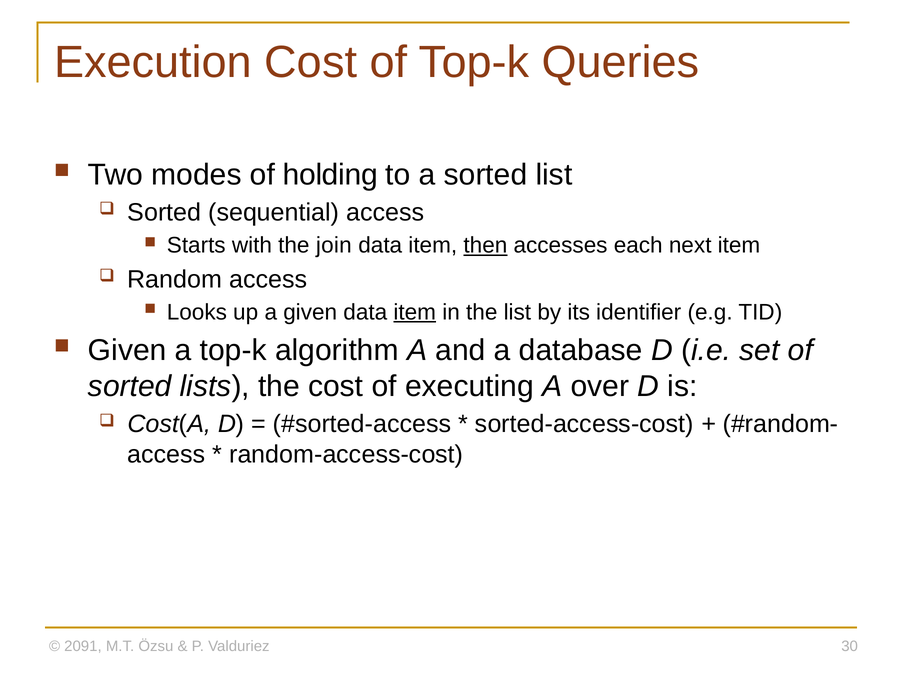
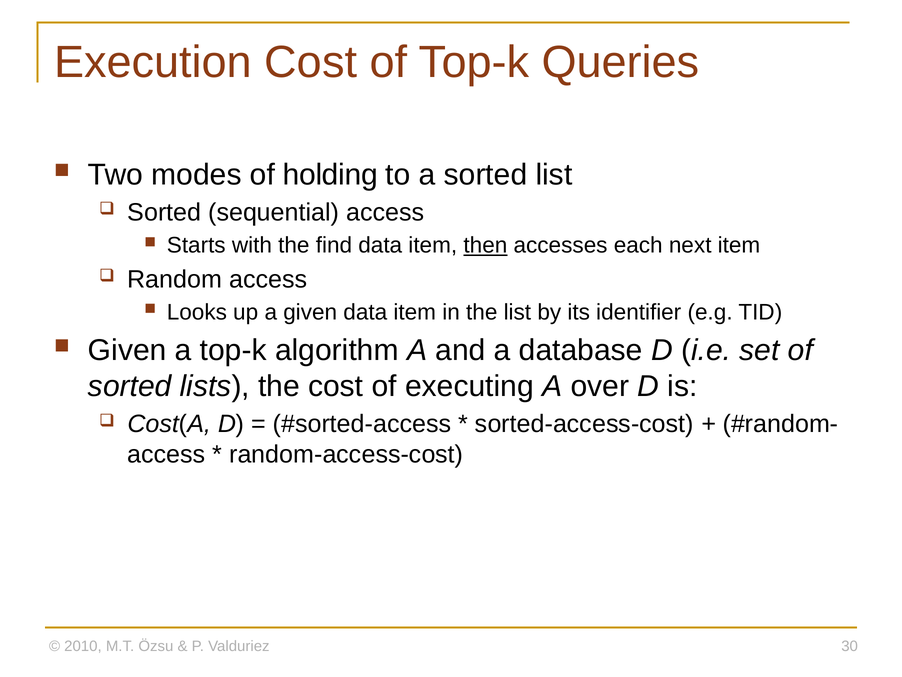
join: join -> find (334, 245)
item underline: present -> none (415, 312)
2091: 2091 -> 2010 (83, 646)
